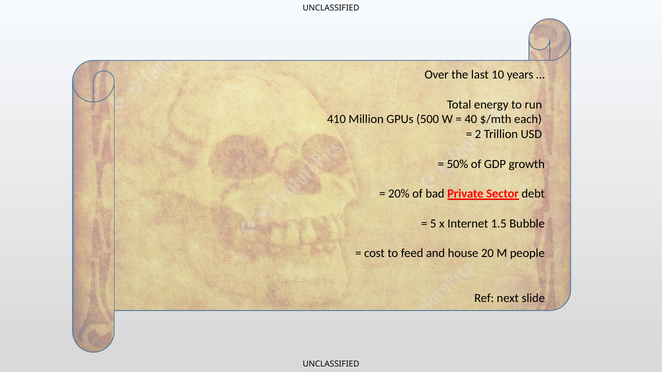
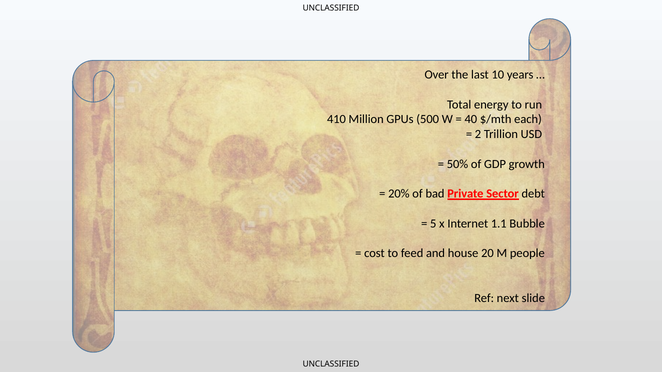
1.5: 1.5 -> 1.1 (499, 224)
